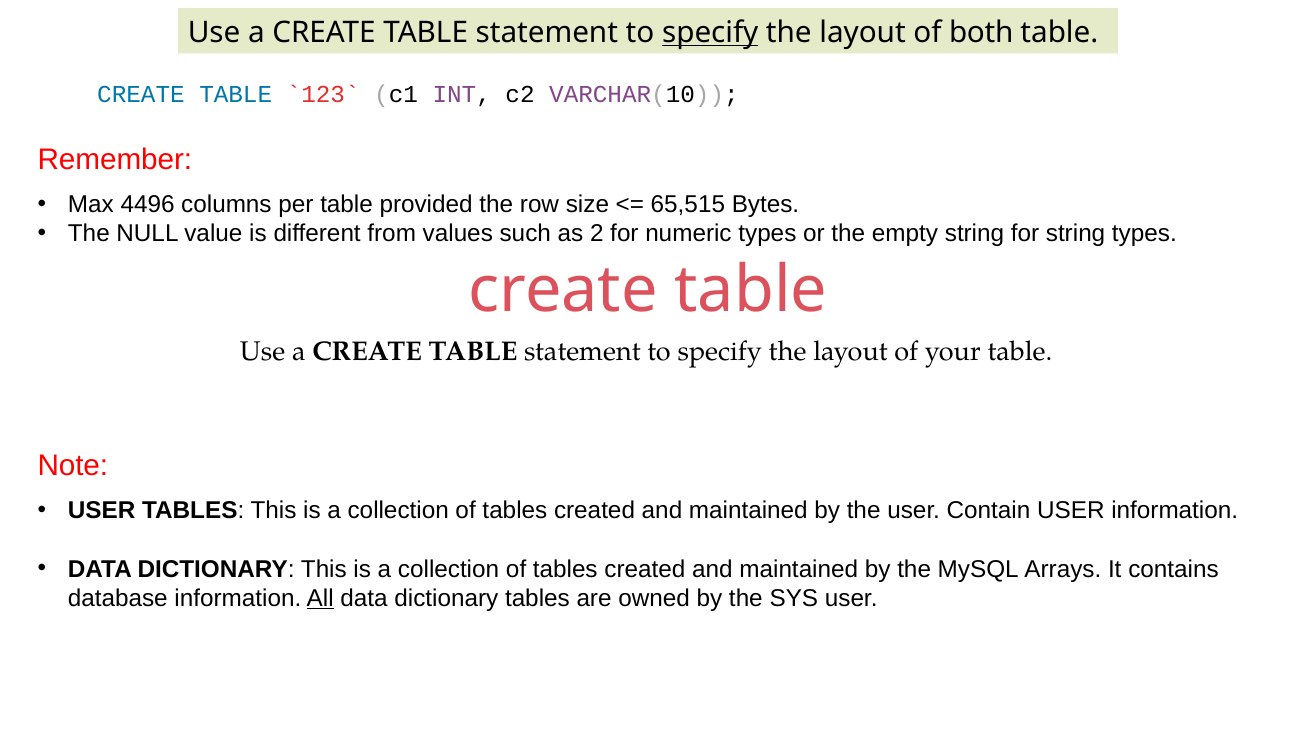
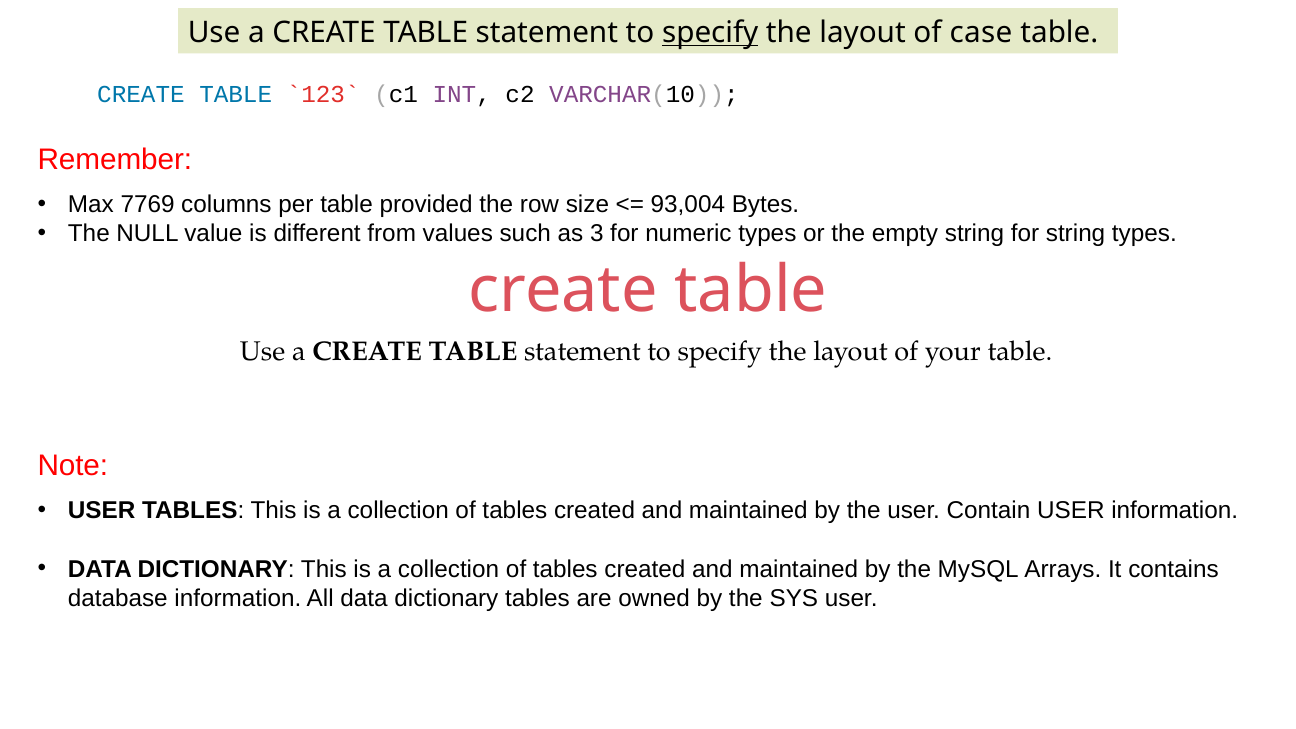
both: both -> case (981, 33)
4496: 4496 -> 7769 (148, 204)
65,515: 65,515 -> 93,004 (688, 204)
2: 2 -> 3 (597, 234)
All underline: present -> none (320, 598)
